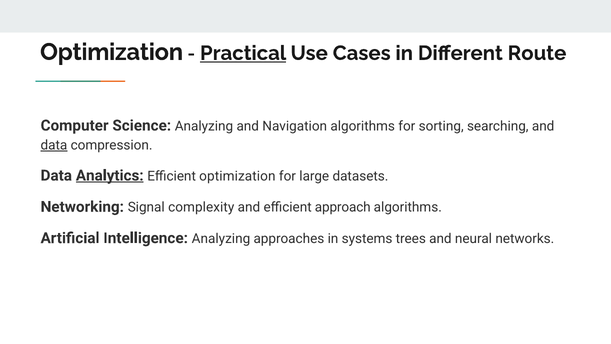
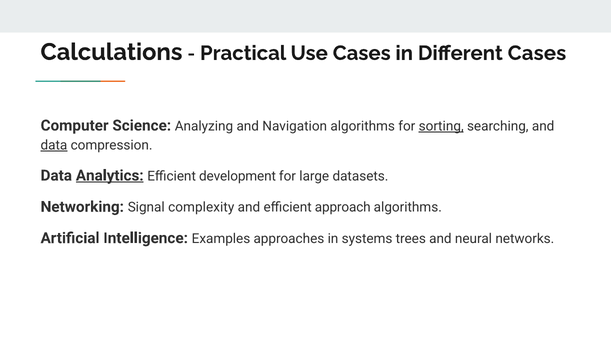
Optimization: Optimization -> Calculations (111, 52)
Practical underline: present -> none (243, 53)
Different Route: Route -> Cases (537, 53)
sorting underline: none -> present (441, 126)
Efficient optimization: optimization -> development (238, 176)
Intelligence Analyzing: Analyzing -> Examples (221, 238)
